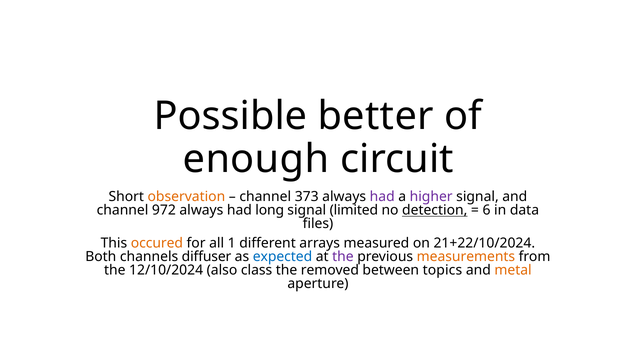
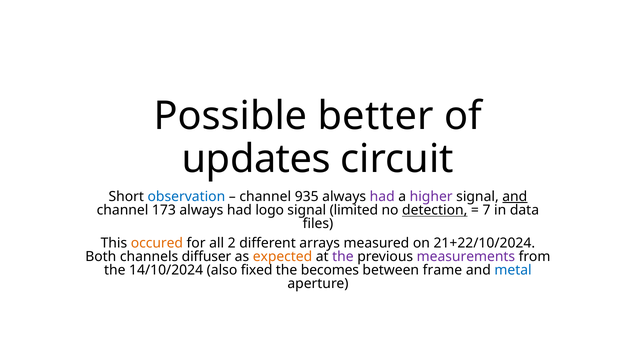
enough: enough -> updates (256, 159)
observation colour: orange -> blue (186, 197)
373: 373 -> 935 (307, 197)
and underline: none -> present (515, 197)
972: 972 -> 173 (164, 210)
long: long -> logo (270, 210)
6: 6 -> 7 (487, 210)
1: 1 -> 2 (232, 243)
expected colour: blue -> orange (282, 257)
measurements colour: orange -> purple (466, 257)
12/10/2024: 12/10/2024 -> 14/10/2024 (166, 270)
class: class -> fixed (257, 270)
removed: removed -> becomes (330, 270)
topics: topics -> frame (442, 270)
metal colour: orange -> blue (513, 270)
